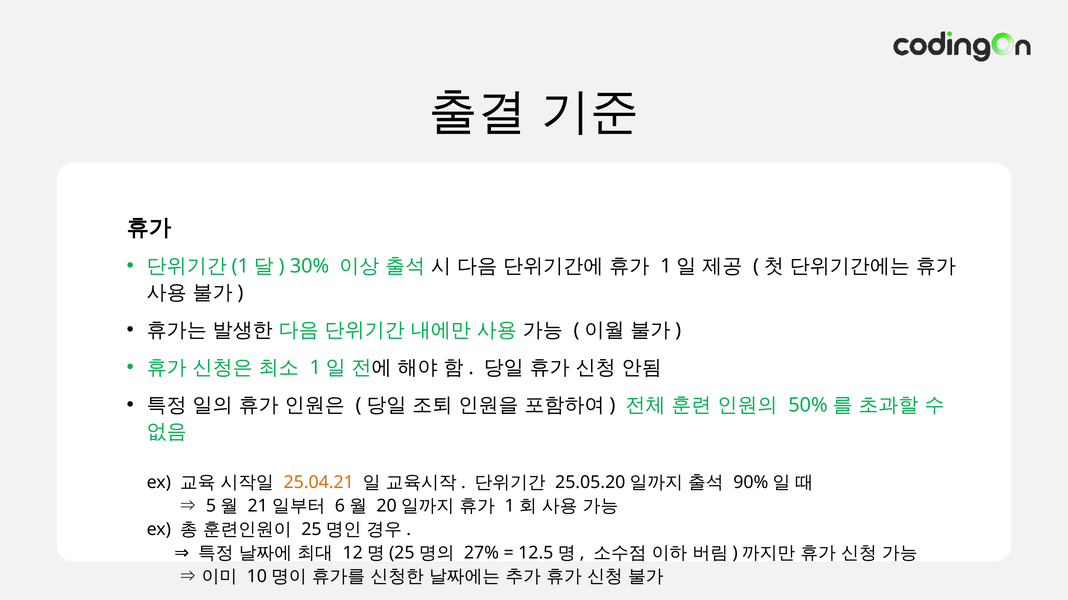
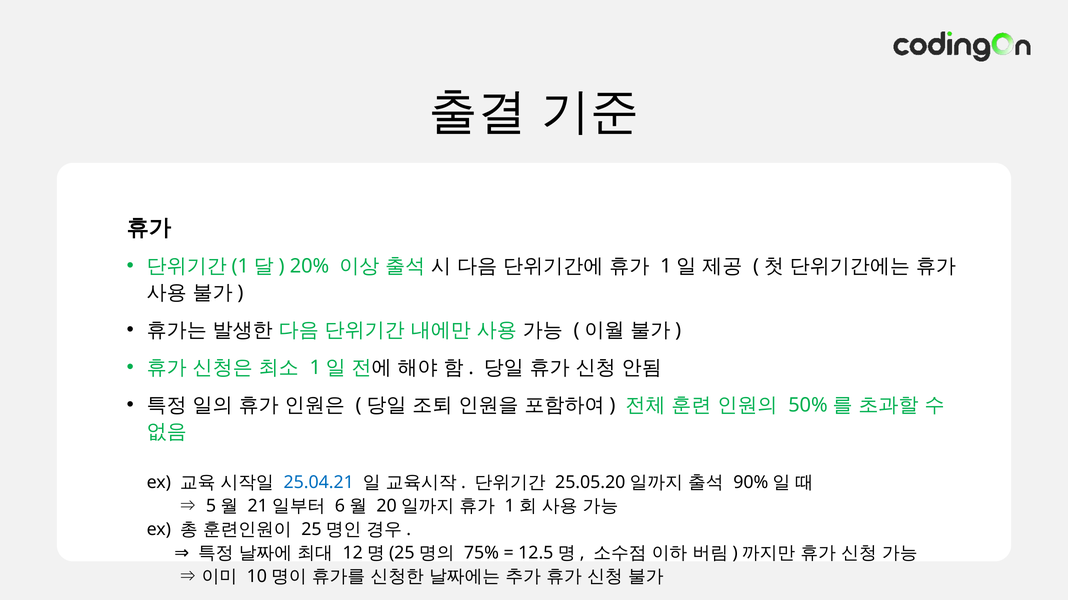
30%: 30% -> 20% (310, 266)
25.04.21 colour: orange -> blue (319, 483)
27%: 27% -> 75% (481, 553)
